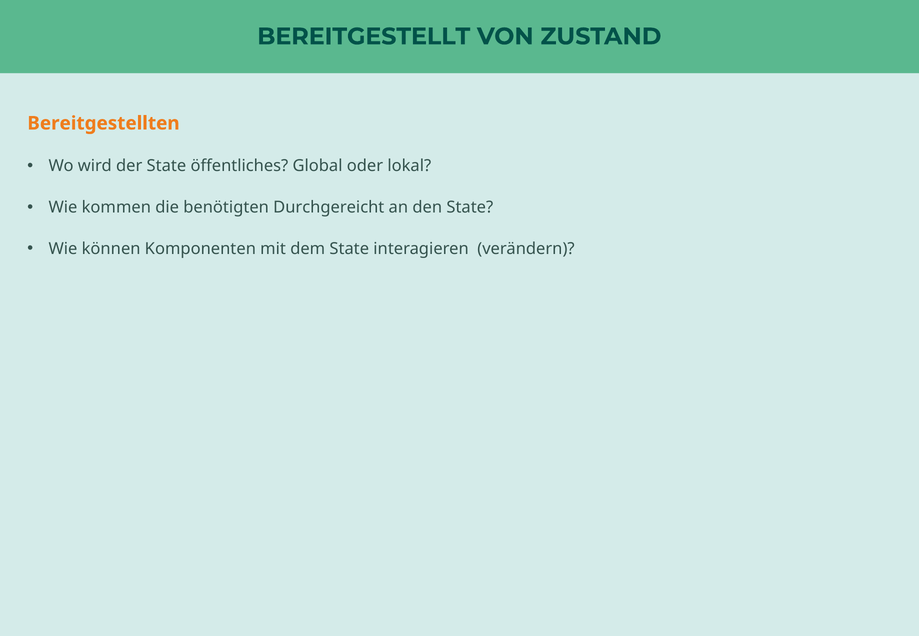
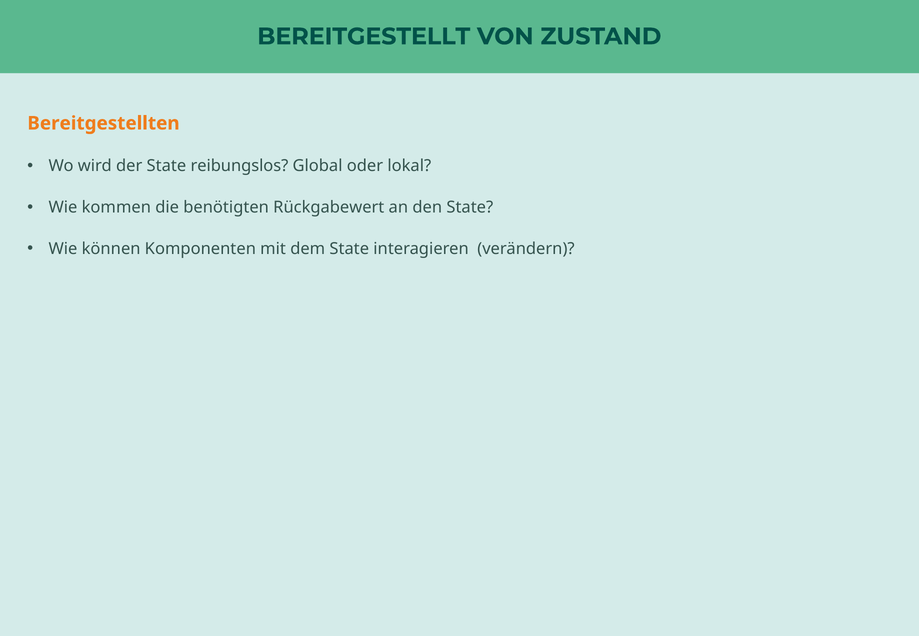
öffentliches: öffentliches -> reibungslos (239, 166)
Durchgereicht: Durchgereicht -> Rückgabewert (329, 208)
